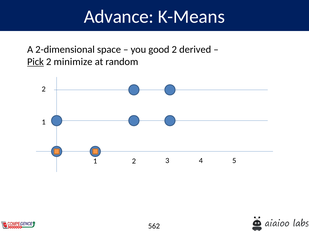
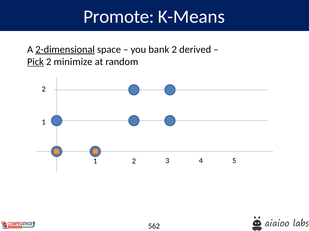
Advance: Advance -> Promote (119, 17)
2-dimensional underline: none -> present (65, 50)
good: good -> bank (159, 50)
